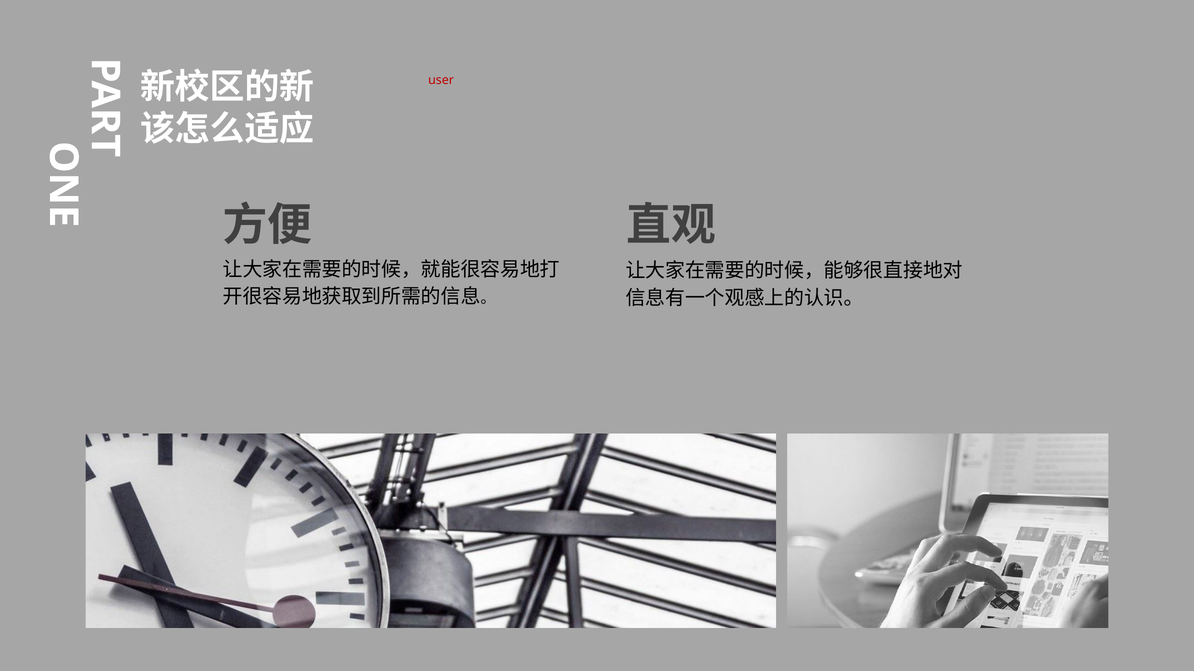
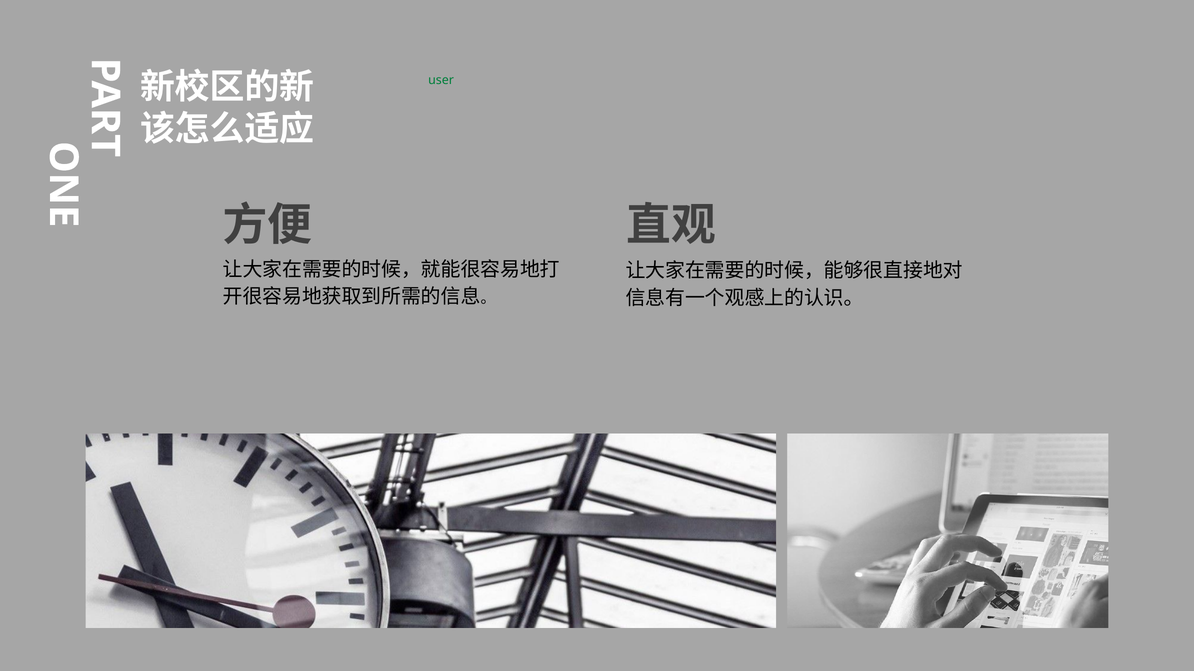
user colour: red -> green (441, 80)
